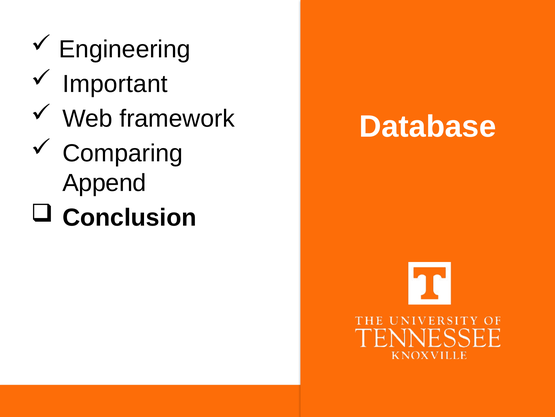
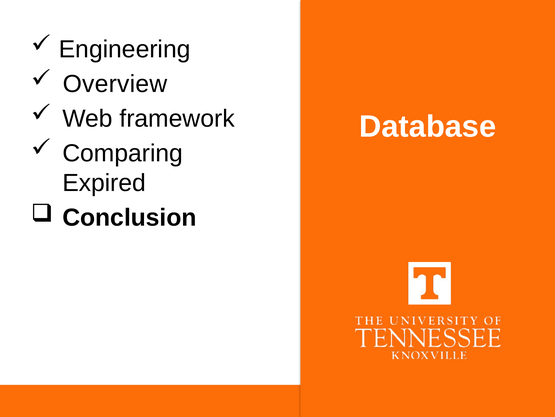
Important: Important -> Overview (115, 84)
Append: Append -> Expired (104, 183)
